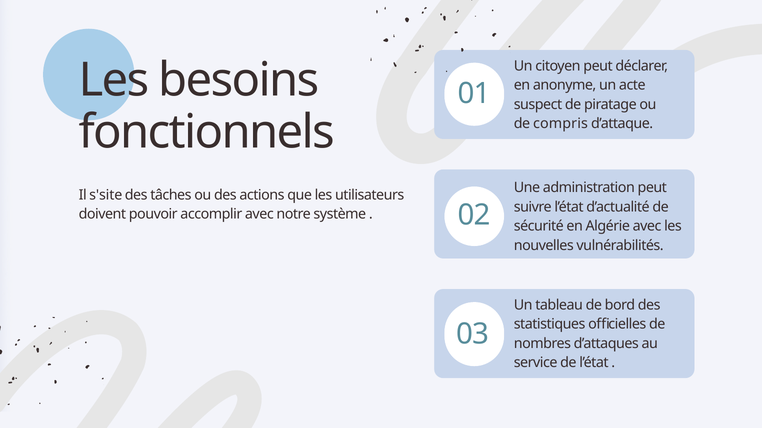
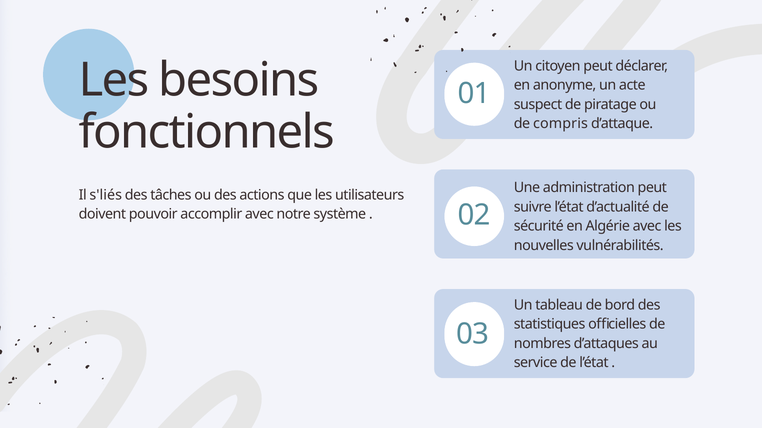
s'site: s'site -> s'liés (106, 195)
